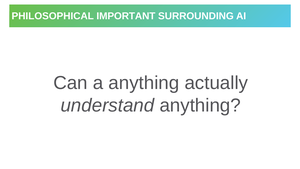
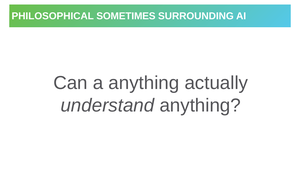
IMPORTANT: IMPORTANT -> SOMETIMES (126, 16)
